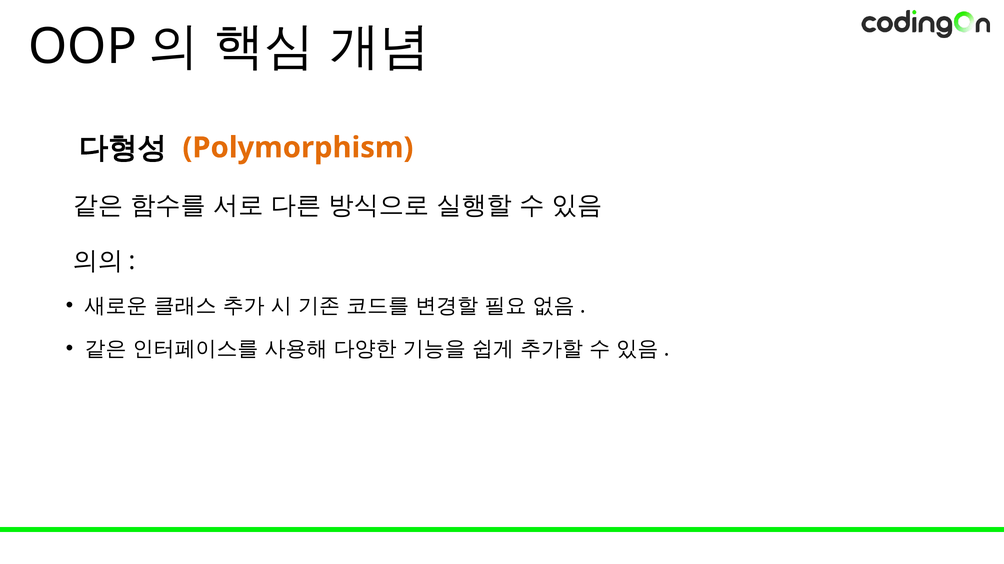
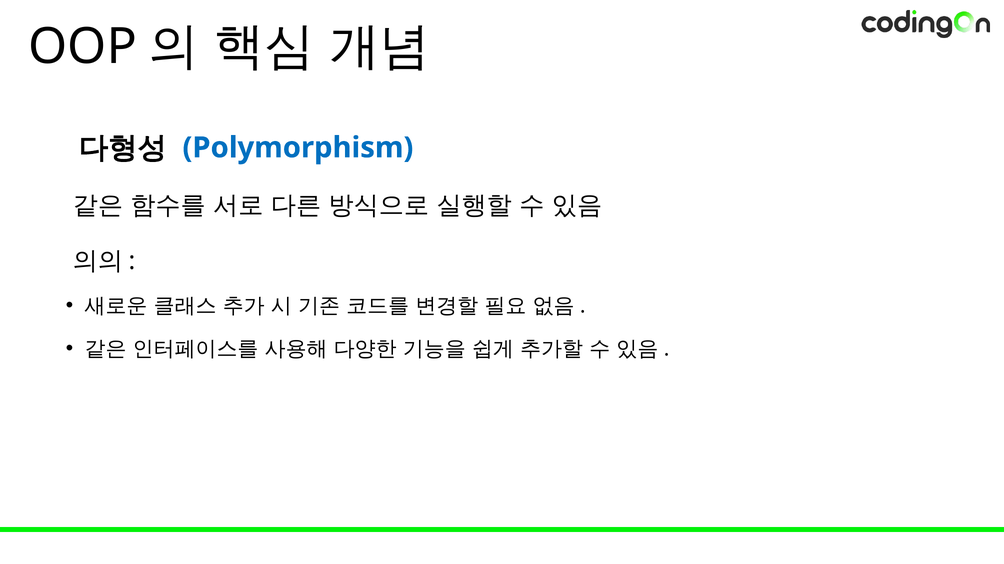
Polymorphism colour: orange -> blue (298, 148)
